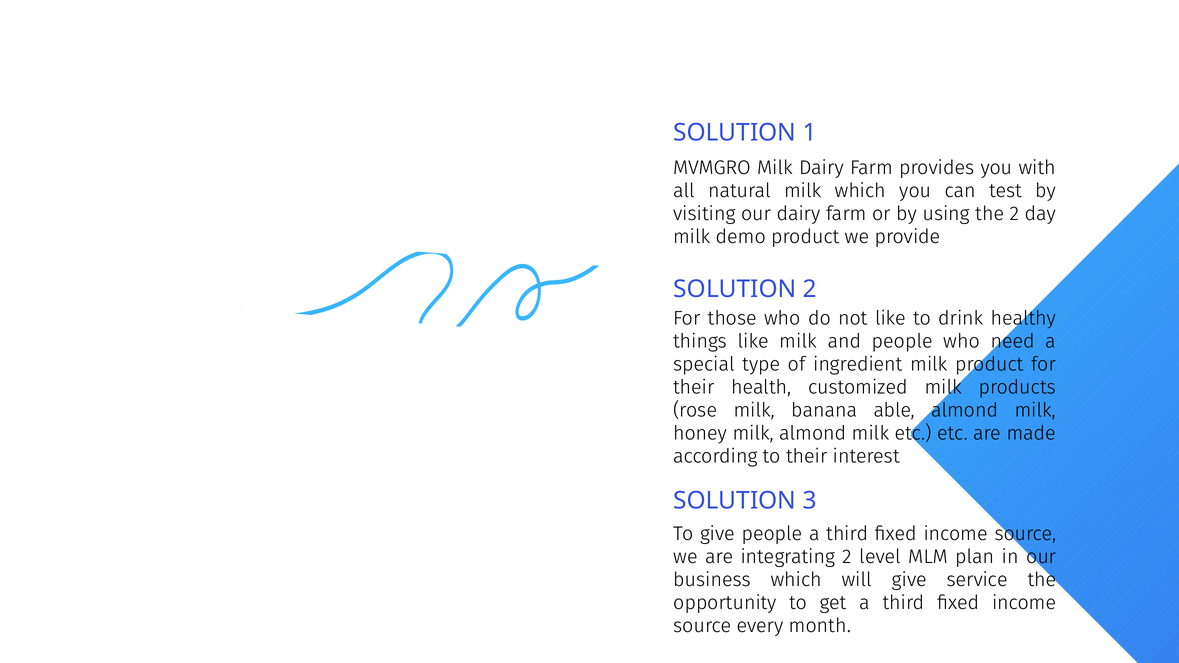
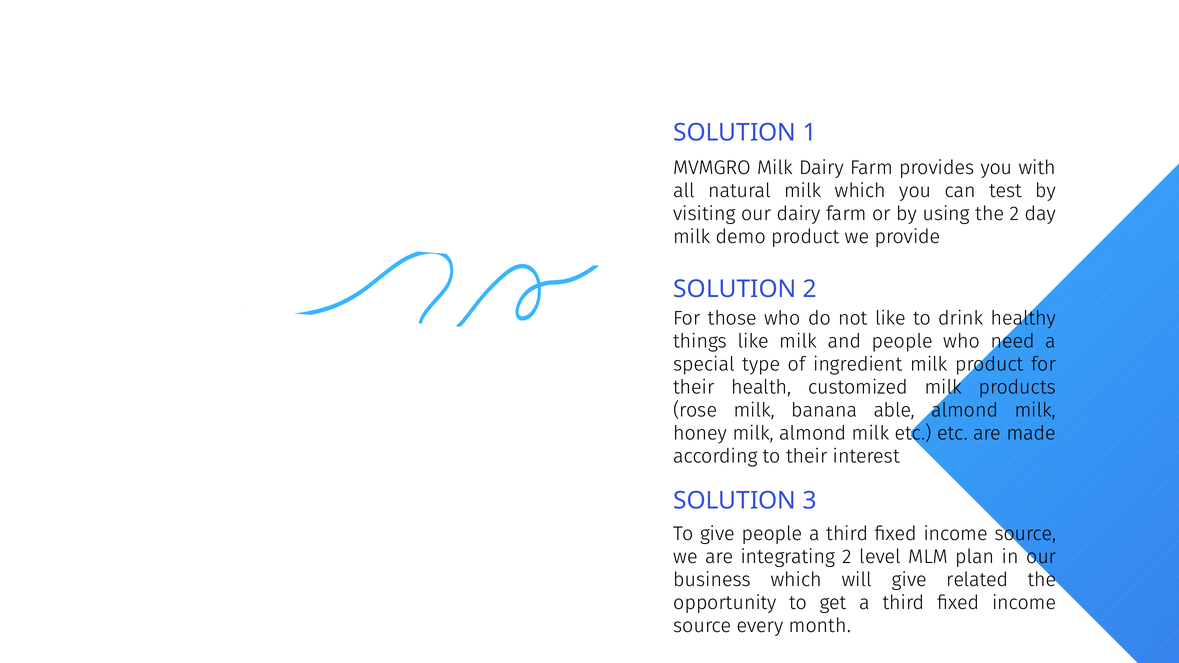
service: service -> related (977, 580)
